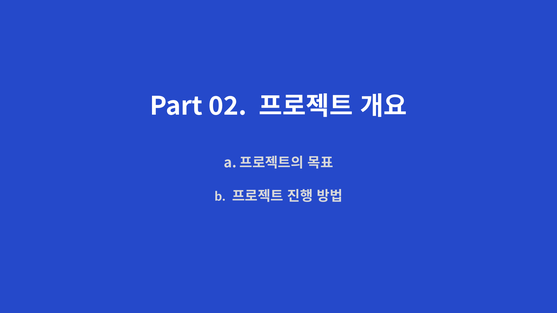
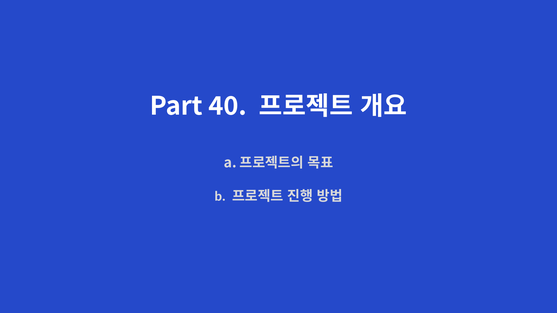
02: 02 -> 40 (228, 106)
